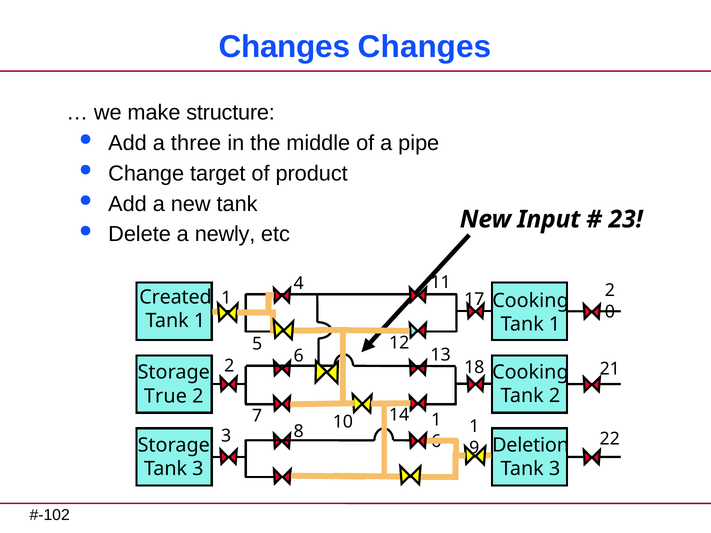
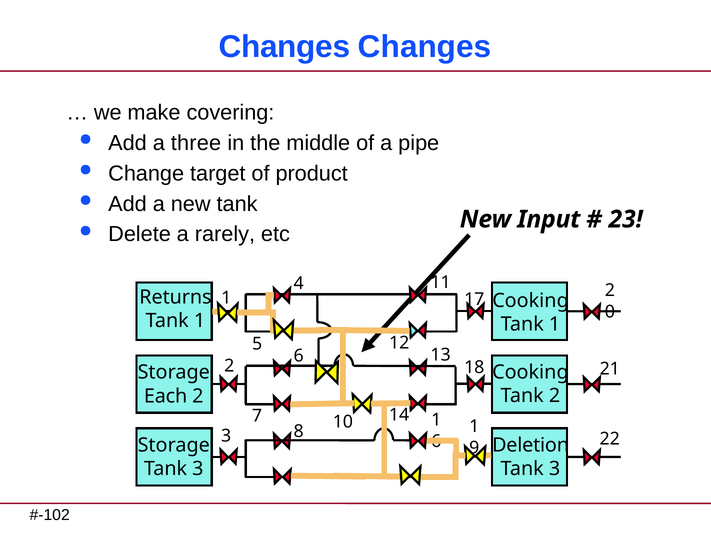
structure: structure -> covering (230, 113)
newly: newly -> rarely (225, 234)
Created: Created -> Returns (175, 297)
True: True -> Each (166, 396)
